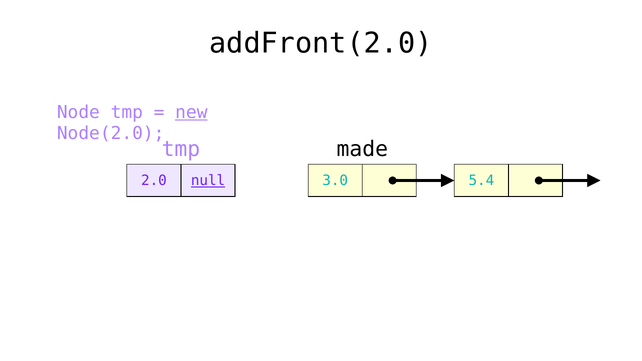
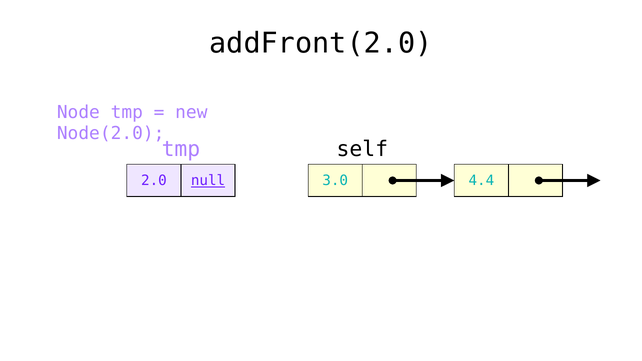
new underline: present -> none (191, 112)
made: made -> self (362, 149)
5.4: 5.4 -> 4.4 (481, 181)
